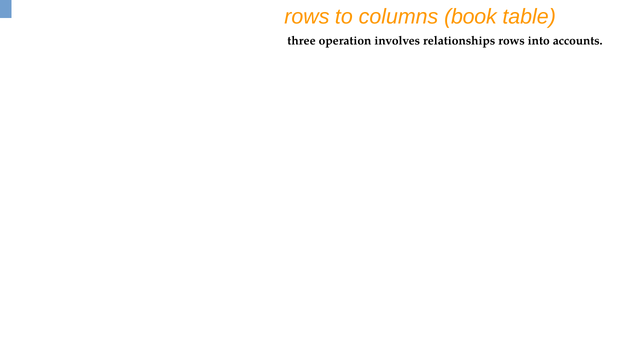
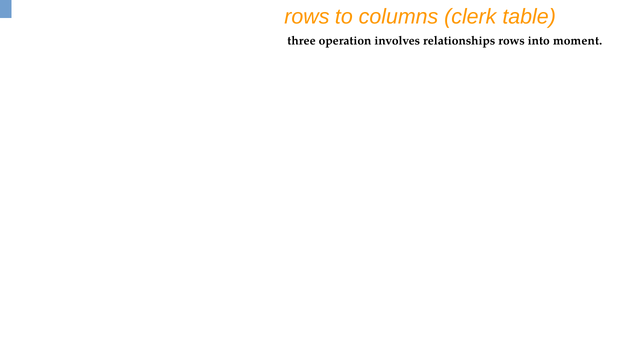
book: book -> clerk (470, 17)
accounts: accounts -> moment (578, 41)
